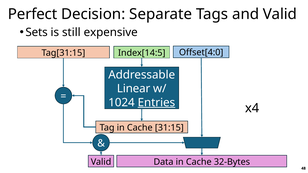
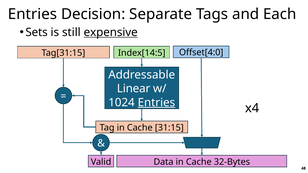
Perfect: Perfect -> Entries (33, 14)
and Valid: Valid -> Each (280, 14)
expensive underline: none -> present (111, 32)
